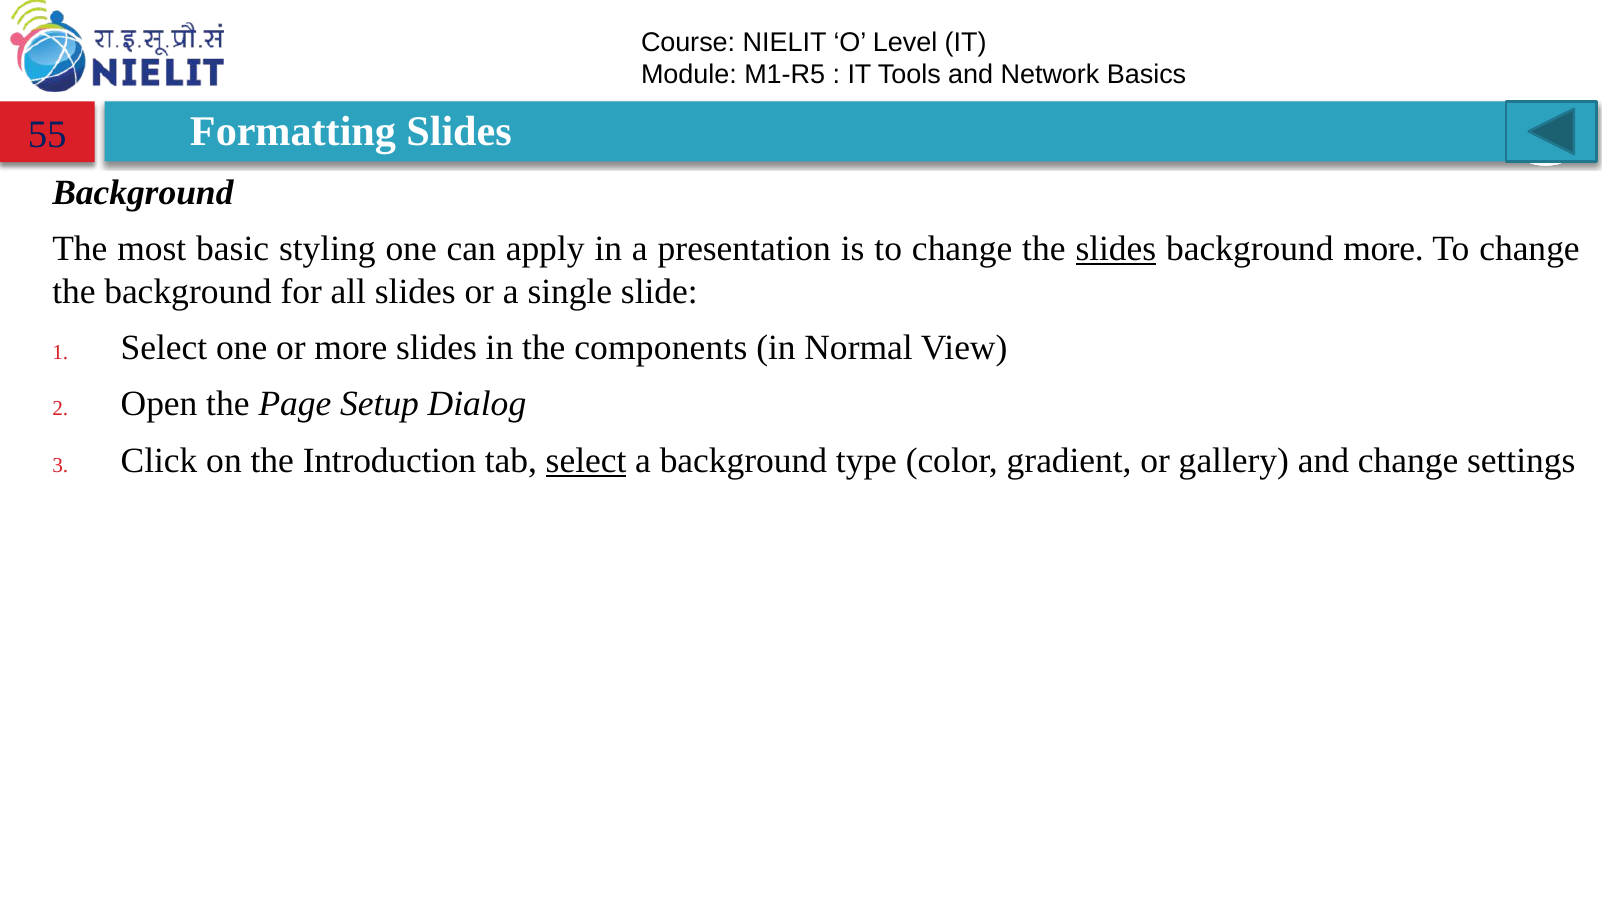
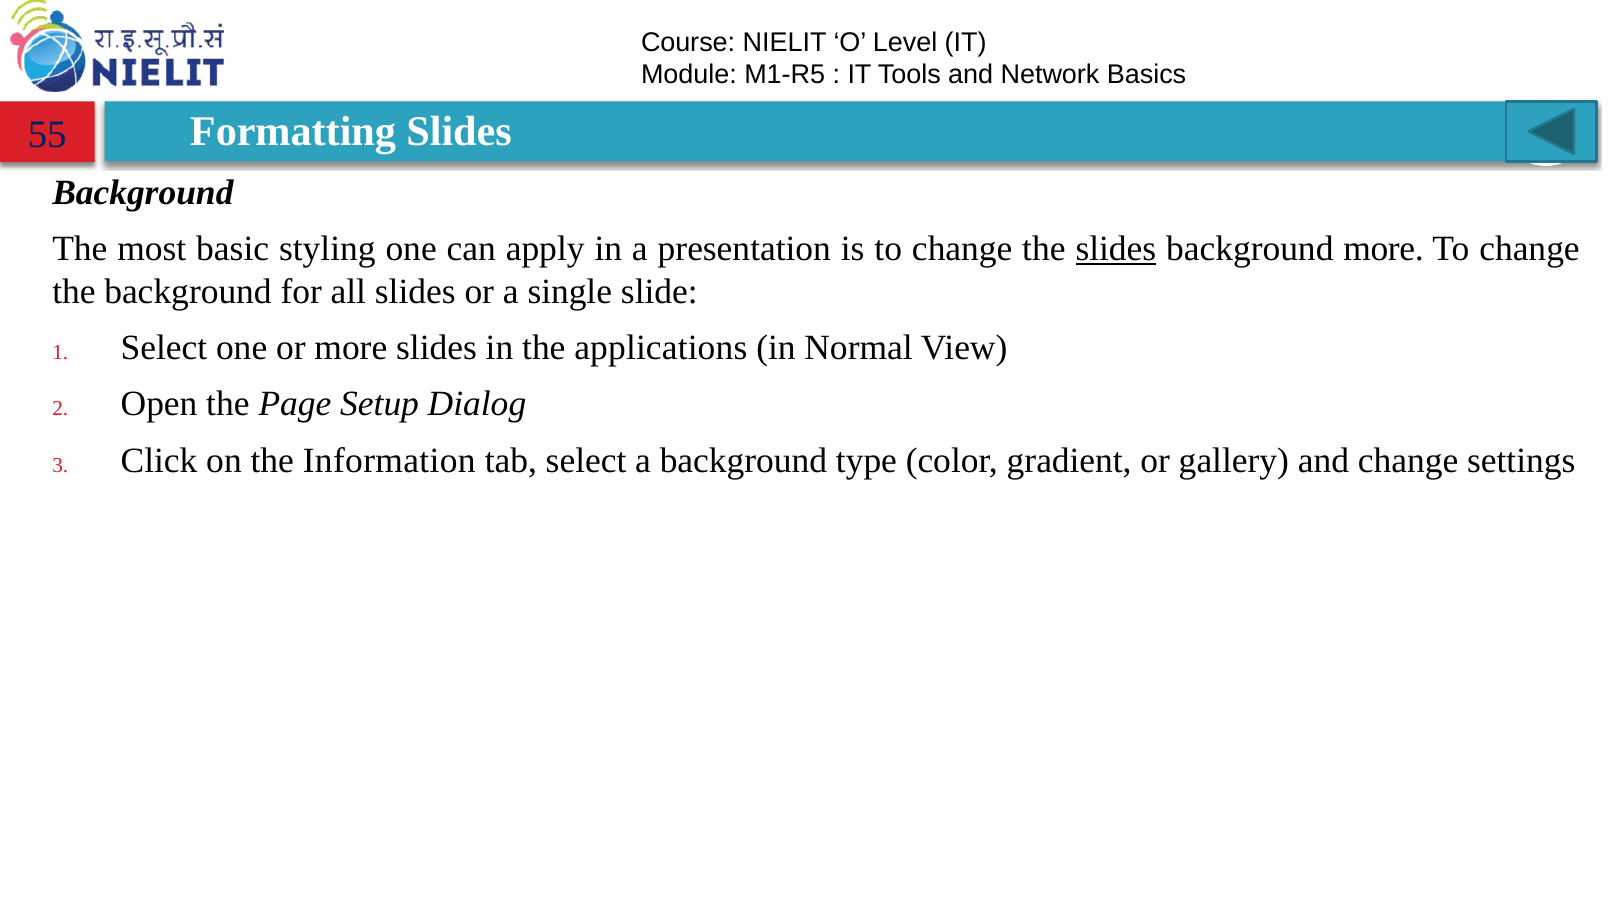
components: components -> applications (661, 348)
the Introduction: Introduction -> Information (389, 461)
select underline: present -> none (586, 461)
